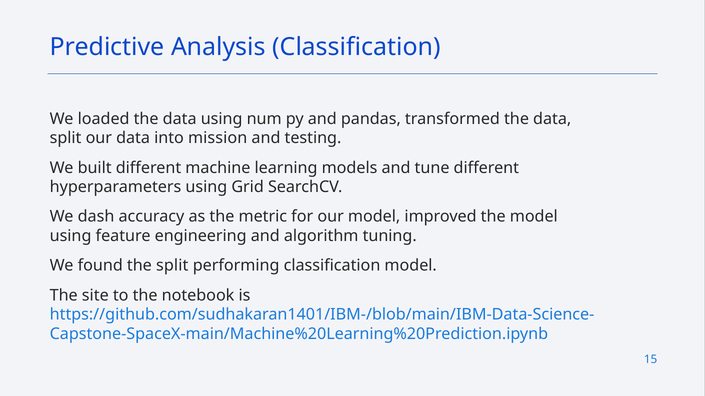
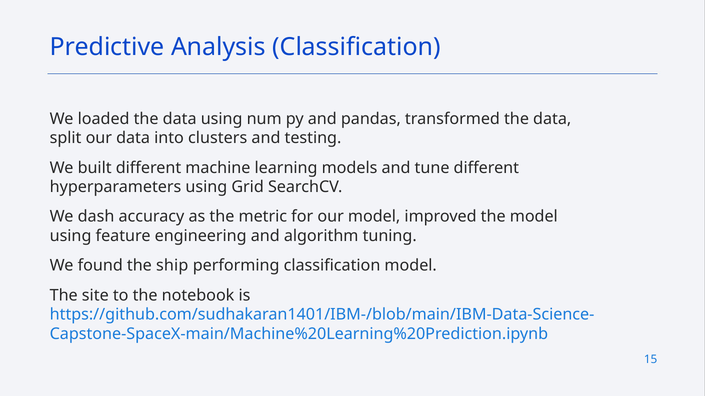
mission: mission -> clusters (218, 138)
the split: split -> ship (172, 266)
